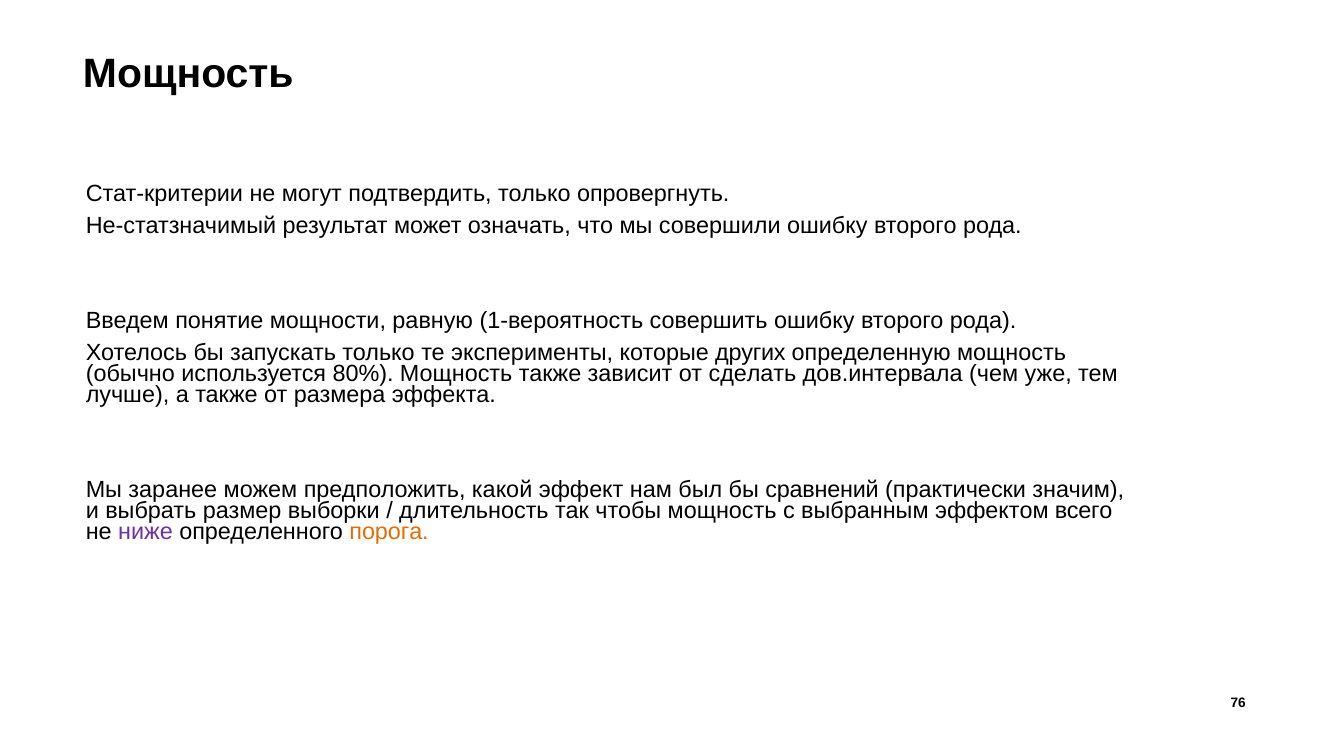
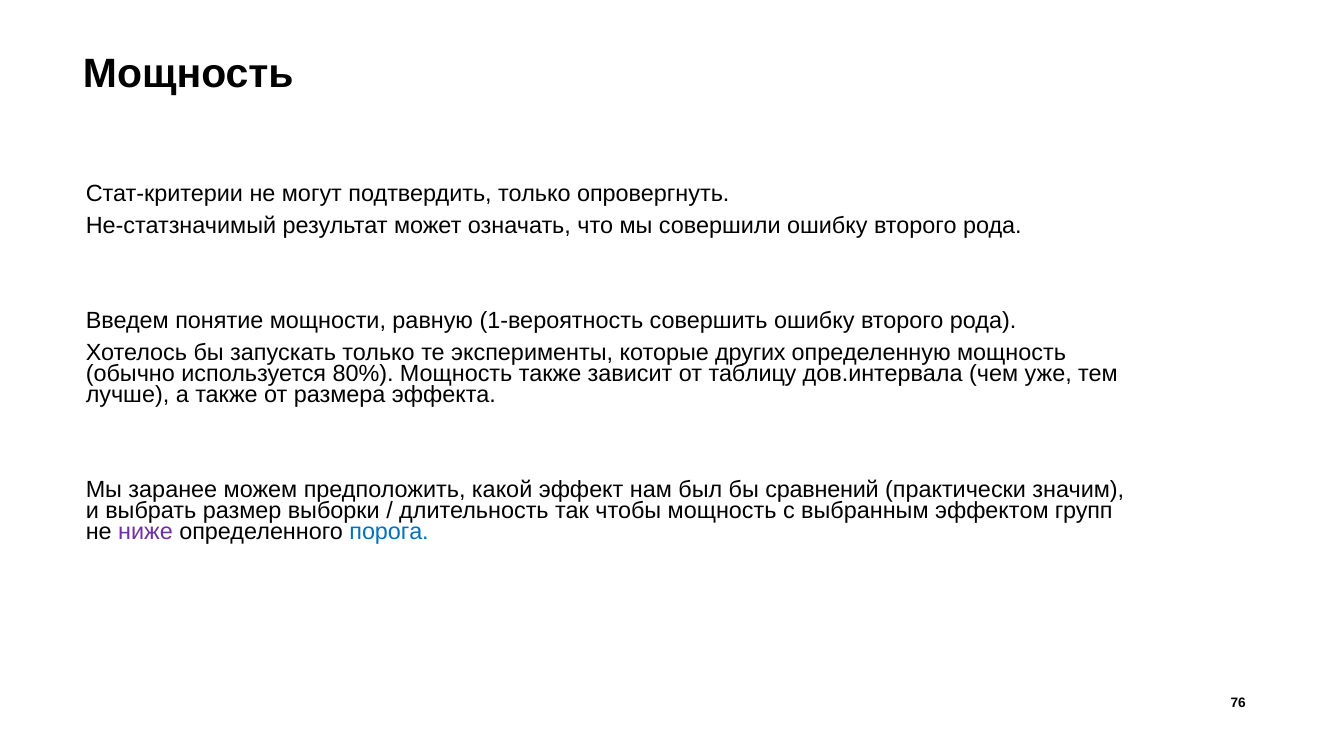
сделать: сделать -> таблицу (753, 373)
всего: всего -> групп (1084, 511)
порога colour: orange -> blue (389, 532)
